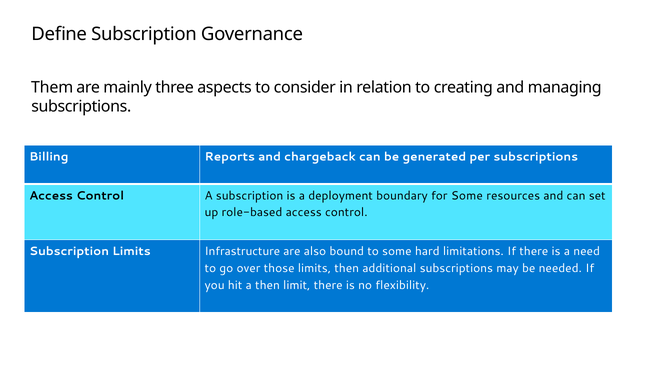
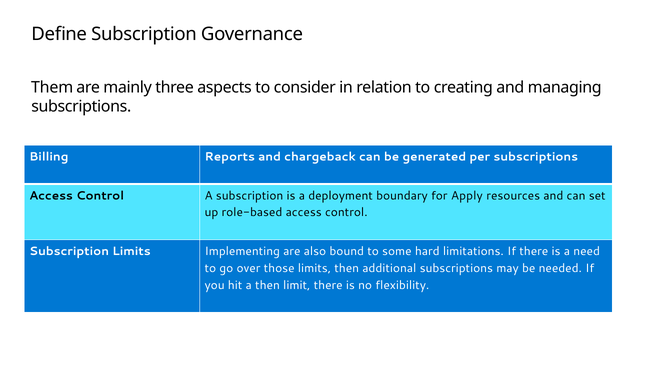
for Some: Some -> Apply (467, 195)
Infrastructure: Infrastructure -> Implementing (242, 251)
